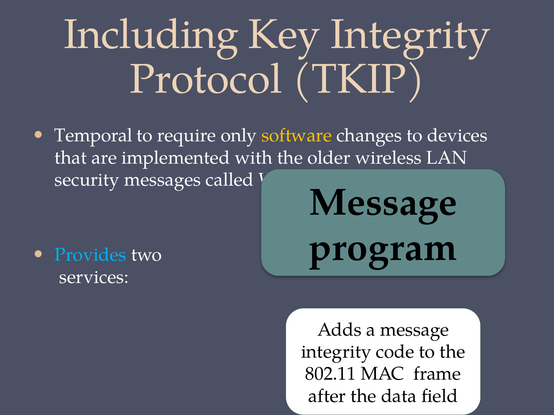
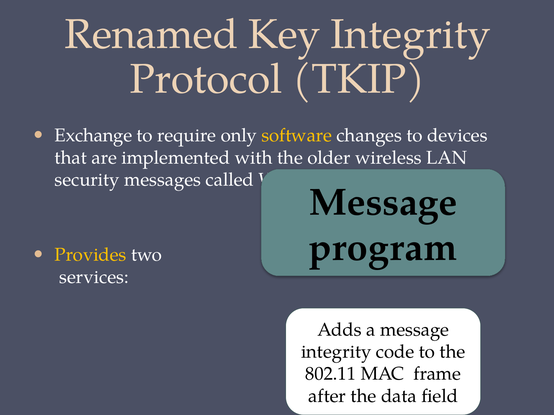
Including: Including -> Renamed (151, 35)
Temporal: Temporal -> Exchange (93, 136)
Provides colour: light blue -> yellow (91, 255)
